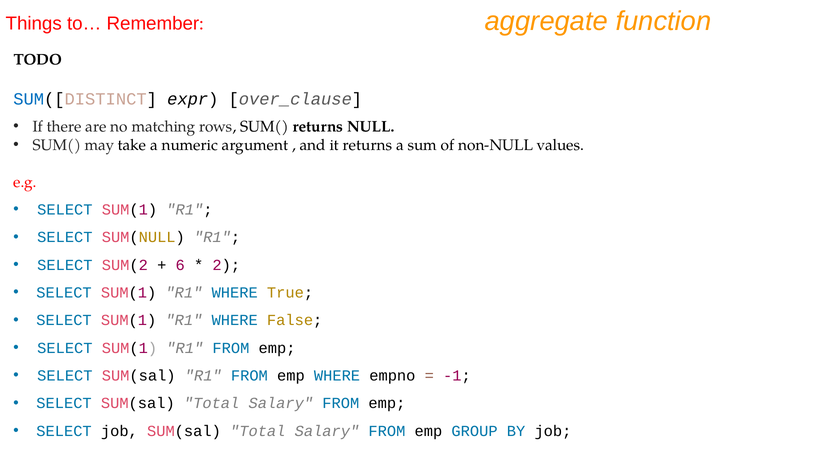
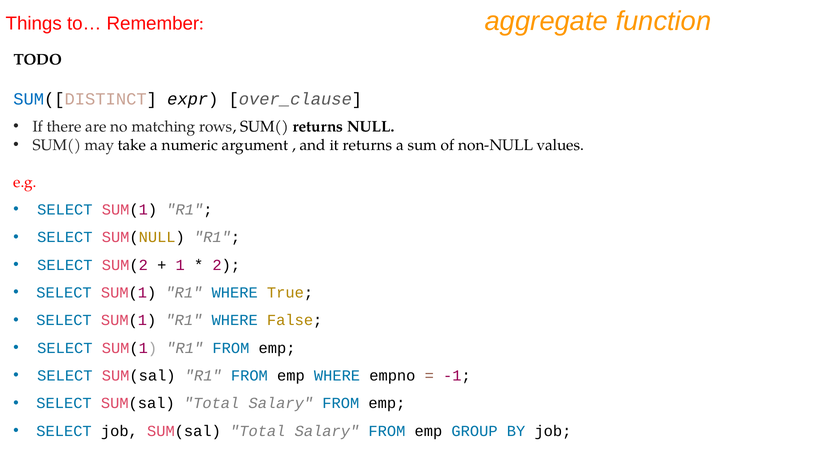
6: 6 -> 1 (180, 265)
